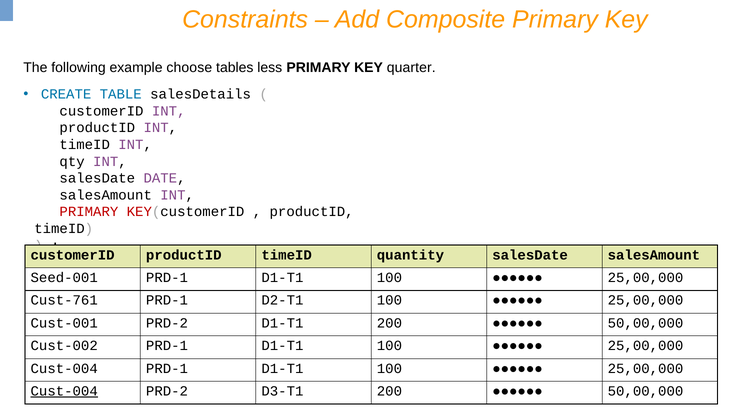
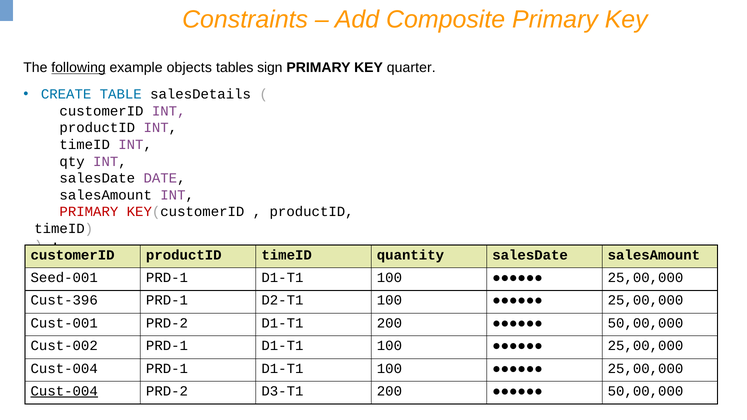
following underline: none -> present (79, 68)
choose: choose -> objects (189, 68)
less: less -> sign (270, 68)
Cust-761: Cust-761 -> Cust-396 (64, 300)
